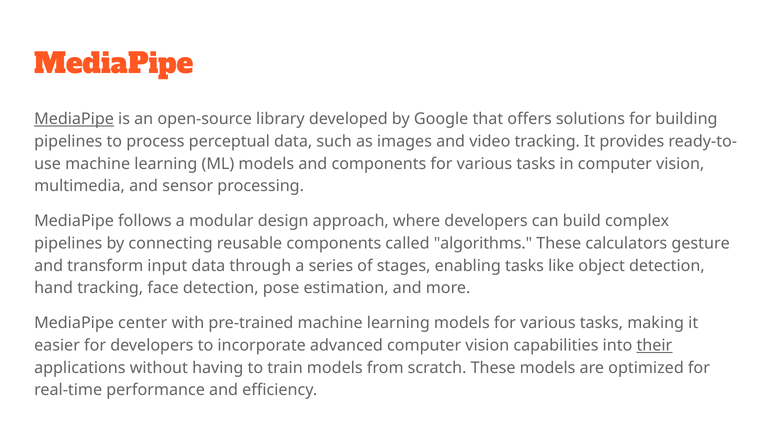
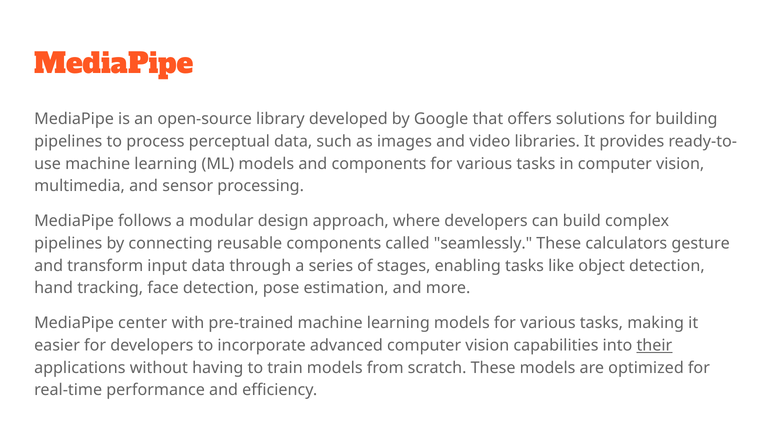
MediaPipe underline: present -> none (74, 119)
video tracking: tracking -> libraries (547, 141)
algorithms: algorithms -> seamlessly (483, 243)
